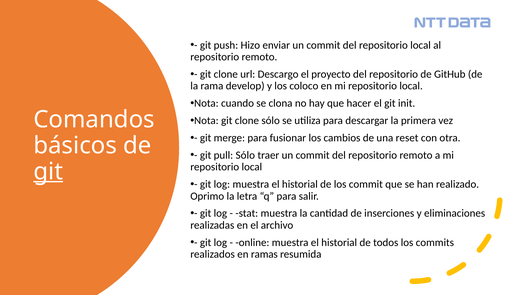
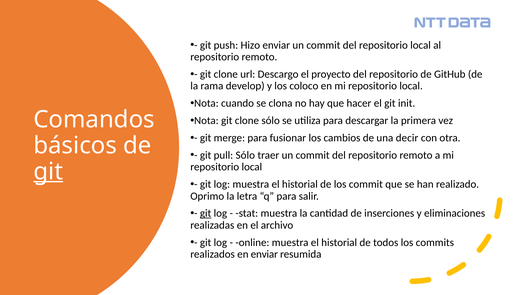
reset: reset -> decir (407, 138)
git underline: none -> present (206, 213)
en ramas: ramas -> enviar (264, 254)
